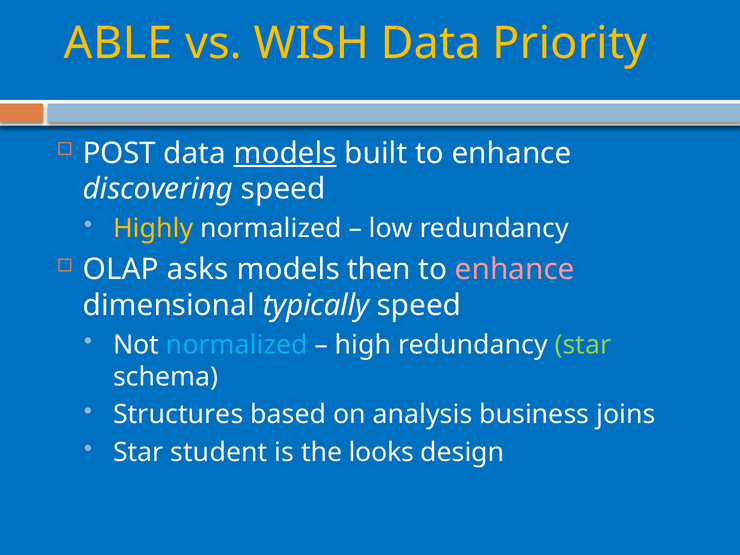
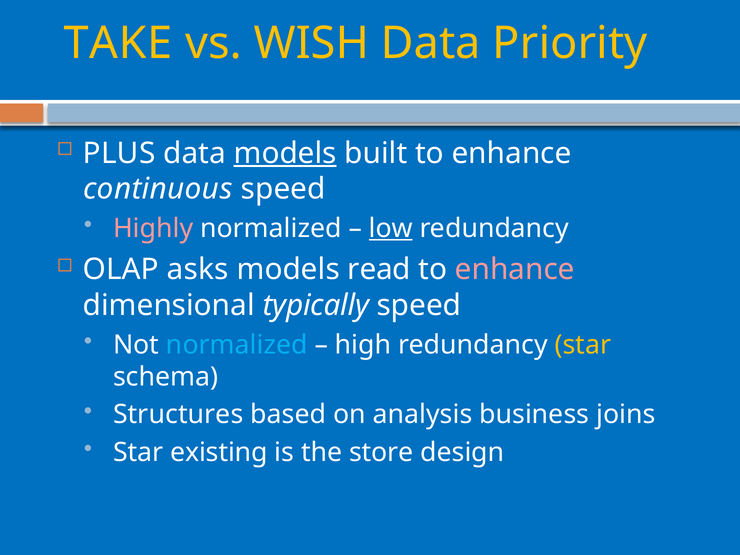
ABLE: ABLE -> TAKE (118, 43)
POST: POST -> PLUS (119, 153)
discovering: discovering -> continuous (158, 189)
Highly colour: yellow -> pink (153, 228)
low underline: none -> present (391, 228)
then: then -> read (379, 270)
star colour: light green -> yellow (583, 345)
student: student -> existing (219, 452)
looks: looks -> store (381, 452)
